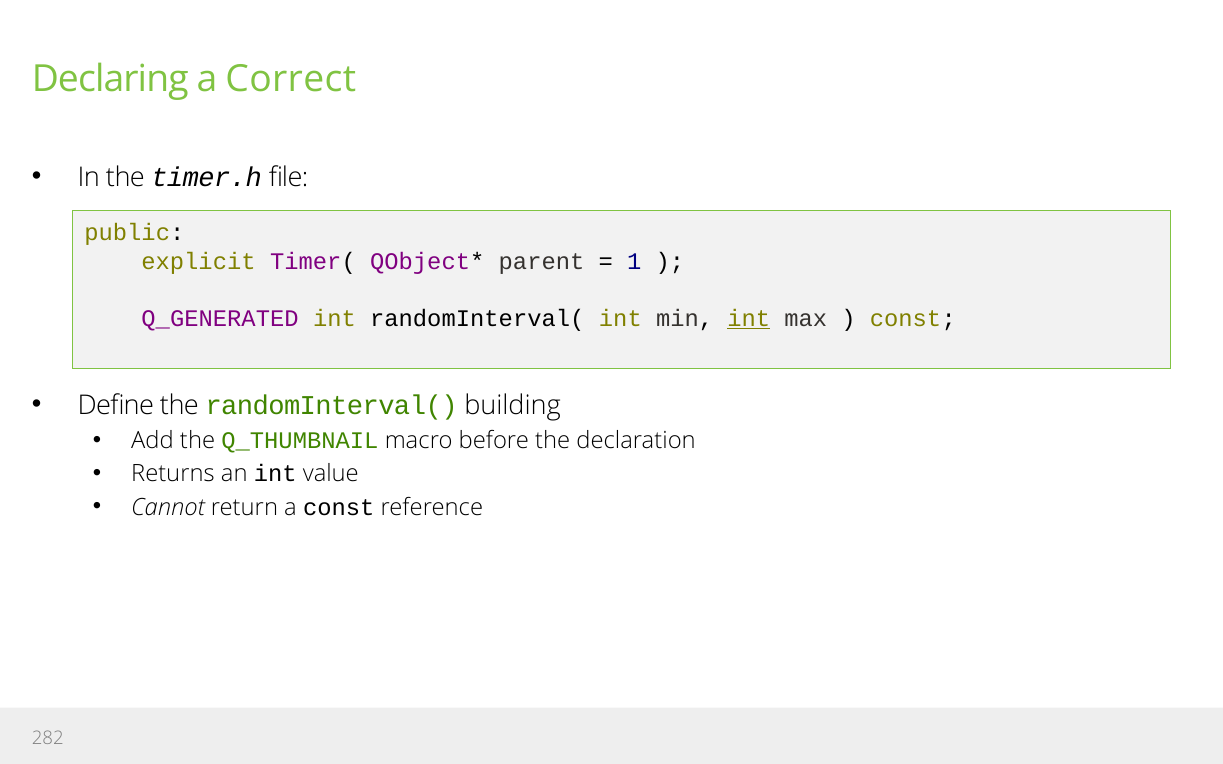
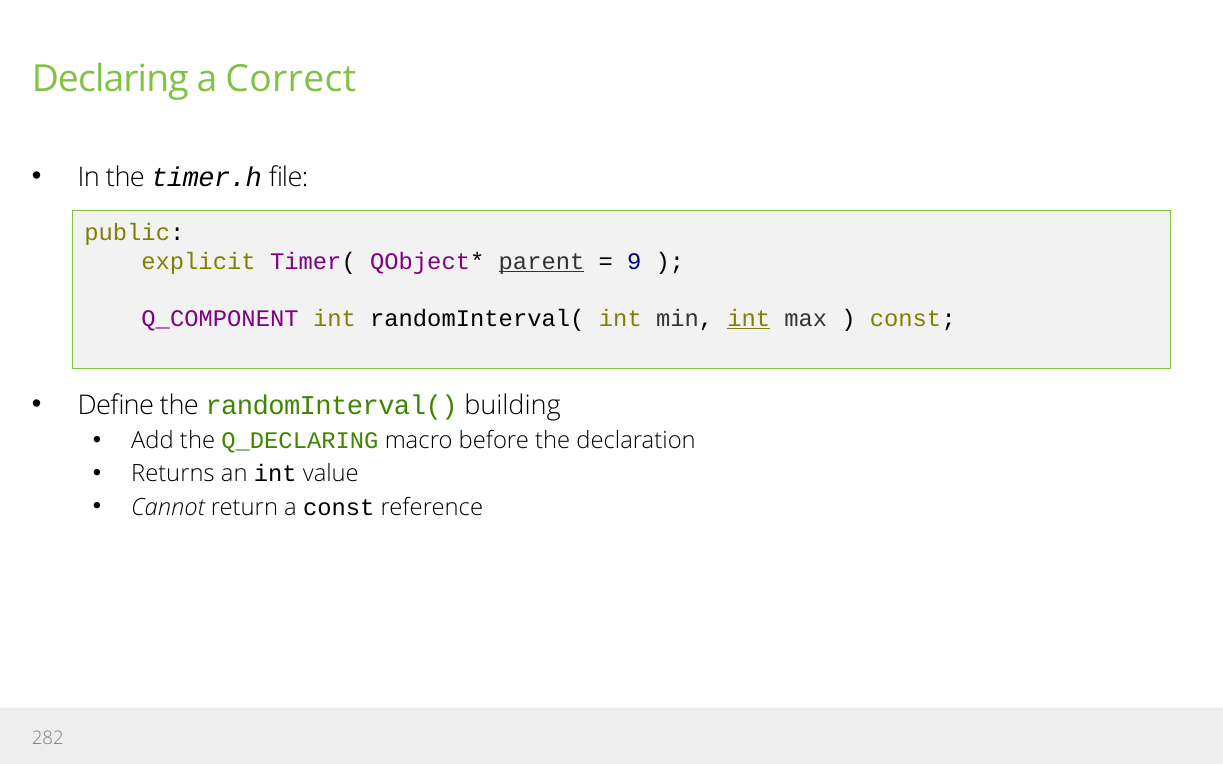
parent underline: none -> present (542, 261)
1: 1 -> 9 (634, 261)
Q_GENERATED: Q_GENERATED -> Q_COMPONENT (220, 319)
Q_THUMBNAIL: Q_THUMBNAIL -> Q_DECLARING (300, 441)
